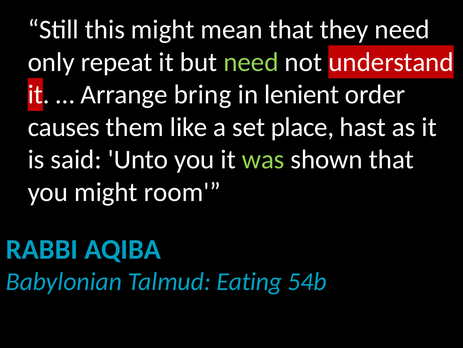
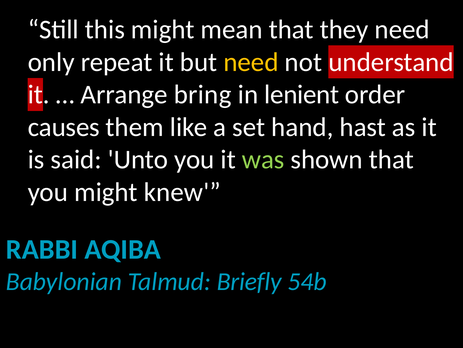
need colour: light green -> yellow (251, 62)
place: place -> hand (302, 127)
room: room -> knew (182, 192)
Eating: Eating -> Briefly (249, 281)
